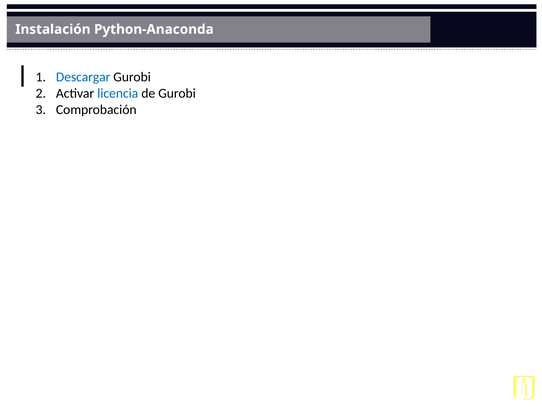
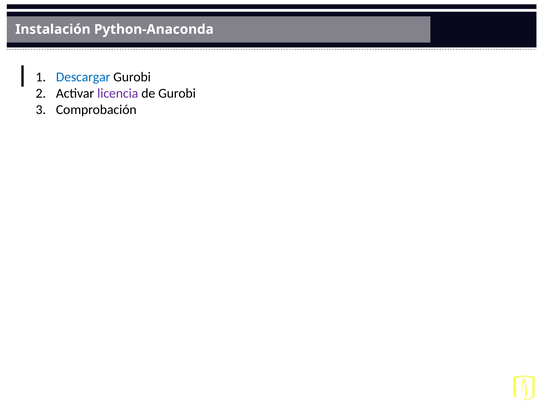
licencia colour: blue -> purple (118, 93)
